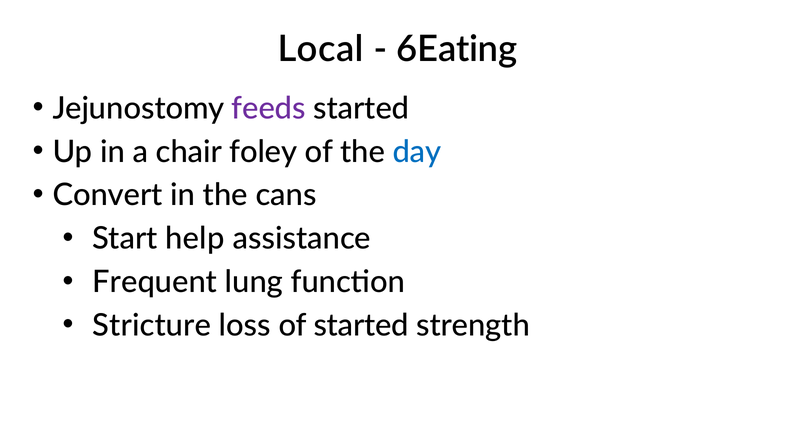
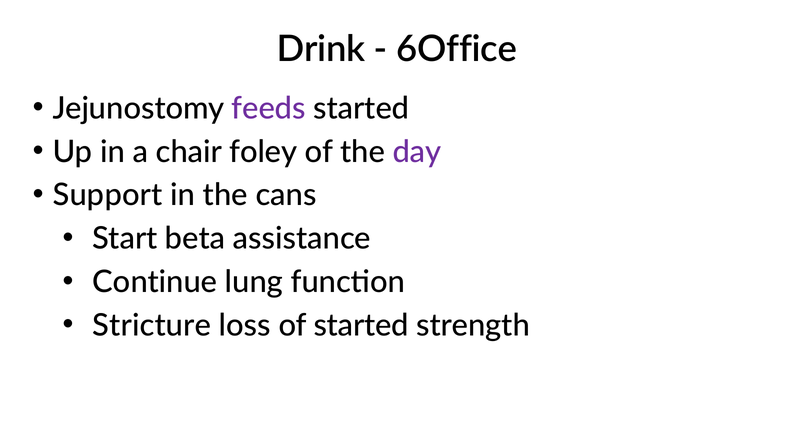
Local: Local -> Drink (321, 49)
6Eating: 6Eating -> 6Office (457, 49)
day colour: blue -> purple (417, 152)
Convert: Convert -> Support (108, 195)
help: help -> beta (195, 238)
Frequent: Frequent -> Continue (155, 282)
